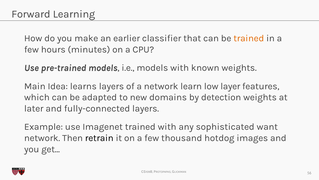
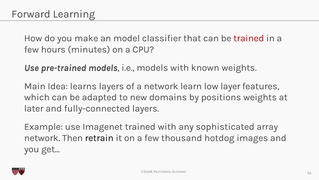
earlier: earlier -> model (127, 38)
trained colour: orange -> red (249, 38)
detection: detection -> positions (221, 97)
want: want -> array (267, 127)
